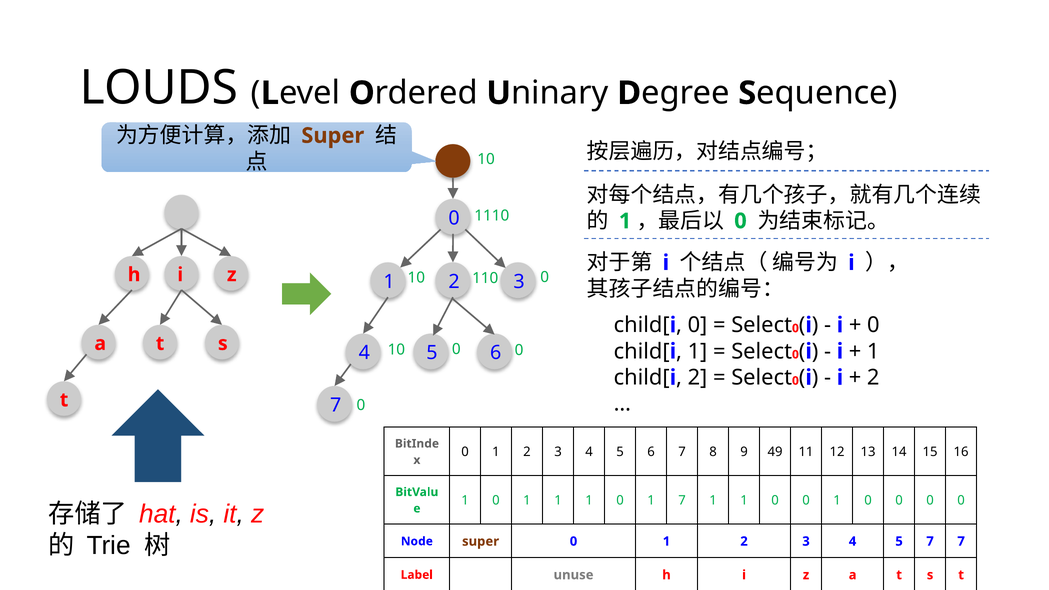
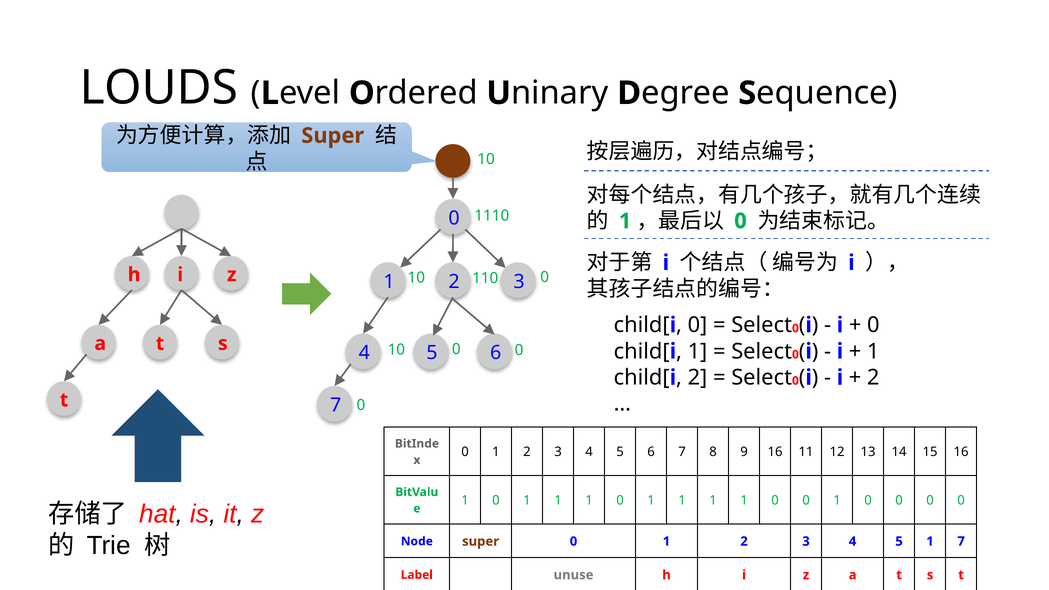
9 49: 49 -> 16 (775, 452)
7: 7 -> 1 (682, 500)
5 7: 7 -> 1 (930, 541)
